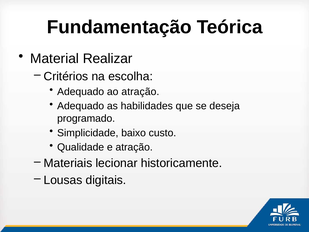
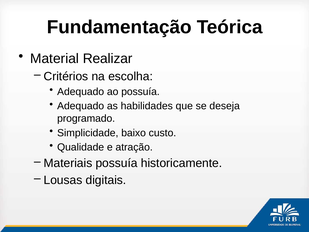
ao atração: atração -> possuía (140, 92)
Materiais lecionar: lecionar -> possuía (117, 163)
